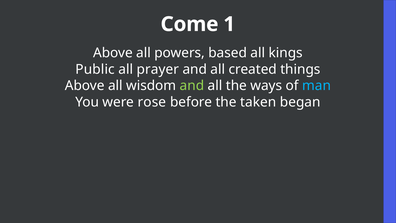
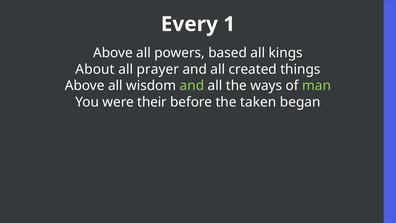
Come: Come -> Every (189, 24)
Public: Public -> About (95, 69)
man colour: light blue -> light green (317, 86)
rose: rose -> their (152, 102)
